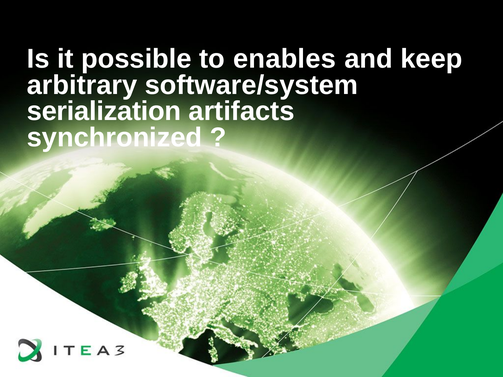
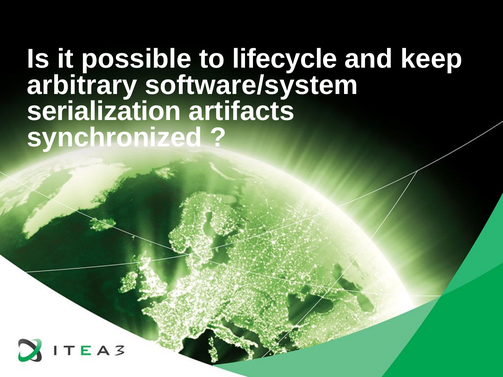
enables: enables -> lifecycle (285, 59)
